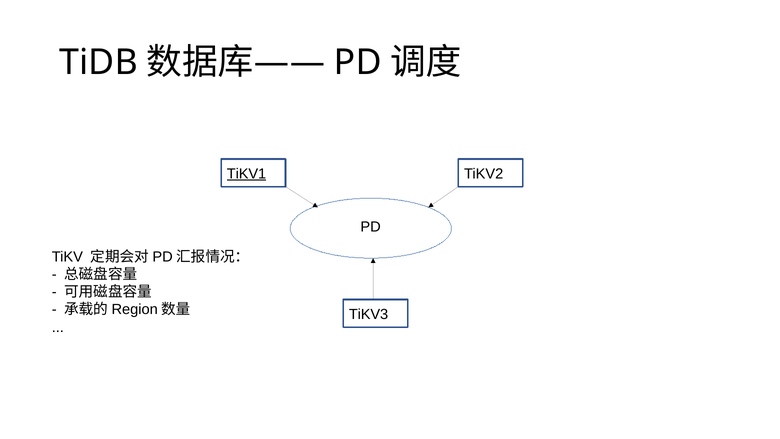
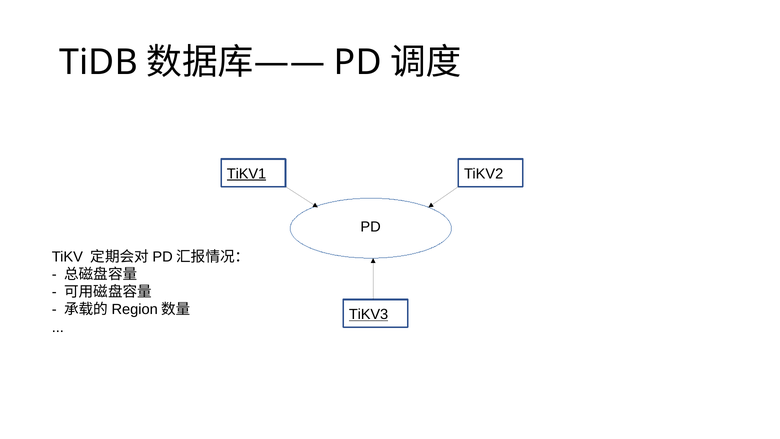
TiKV3 underline: none -> present (369, 314)
